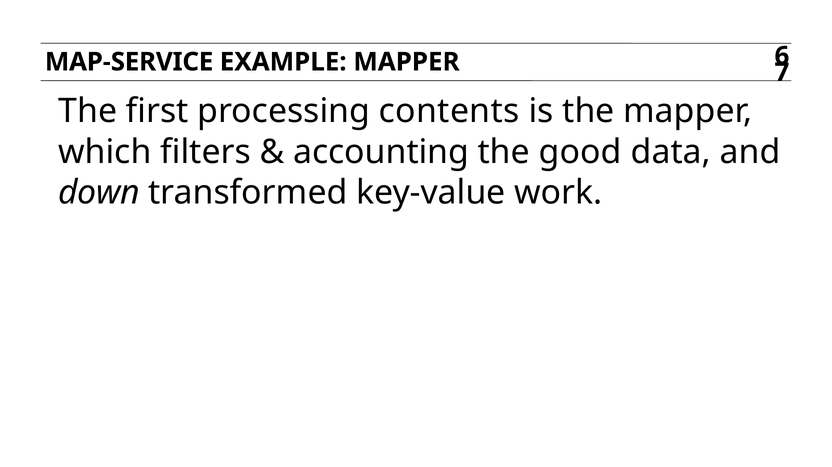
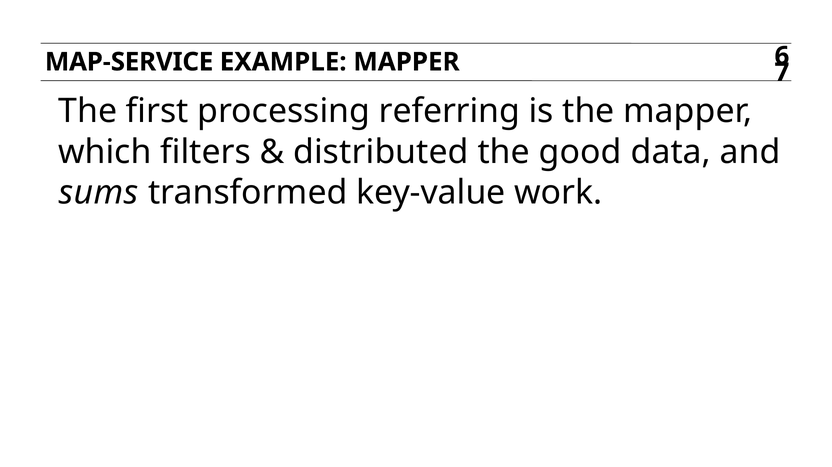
contents: contents -> referring (449, 111)
accounting: accounting -> distributed (381, 152)
down: down -> sums (99, 193)
